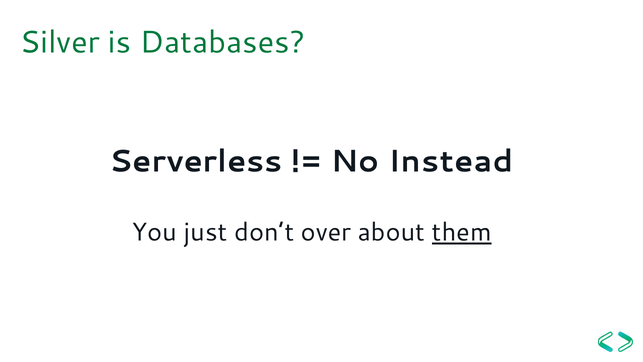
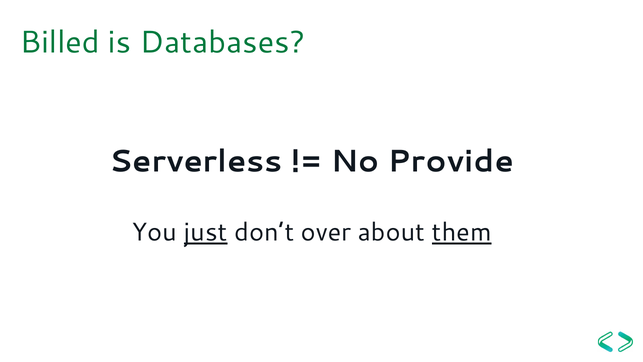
Silver: Silver -> Billed (60, 42)
Instead: Instead -> Provide (451, 161)
just underline: none -> present (206, 232)
